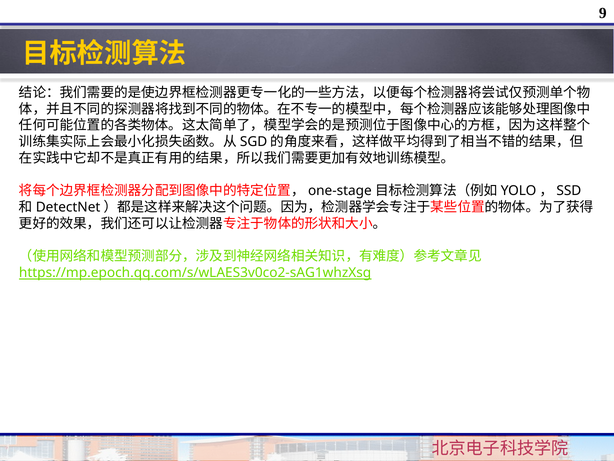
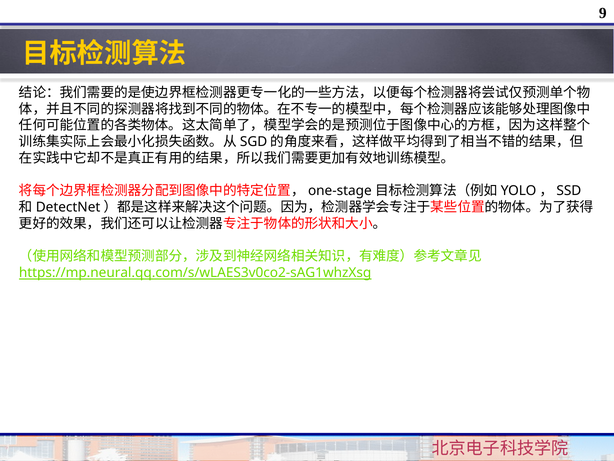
https://mp.epoch.qq.com/s/wLAES3v0co2-sAG1whzXsg: https://mp.epoch.qq.com/s/wLAES3v0co2-sAG1whzXsg -> https://mp.neural.qq.com/s/wLAES3v0co2-sAG1whzXsg (195, 273)
